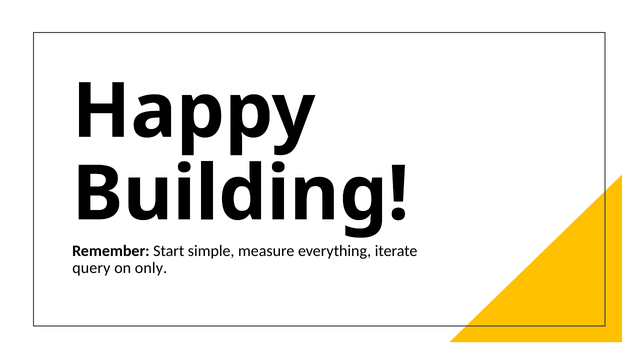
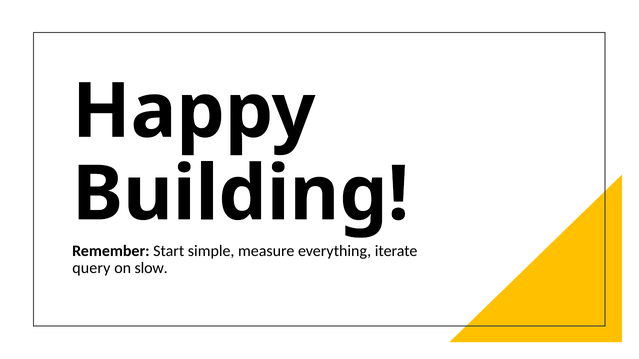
only: only -> slow (151, 268)
